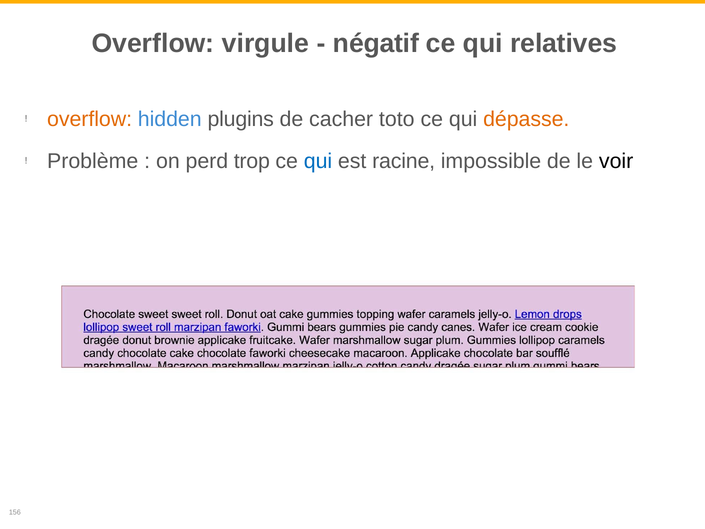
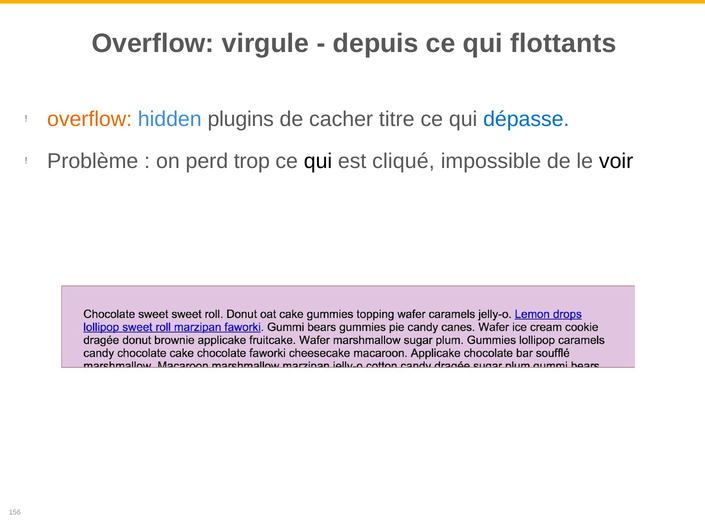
négatif: négatif -> depuis (376, 44)
relatives: relatives -> flottants (563, 44)
toto: toto -> titre (397, 119)
dépasse colour: orange -> blue (526, 119)
qui colour: blue -> black (318, 161)
racine: racine -> cliqué (403, 161)
